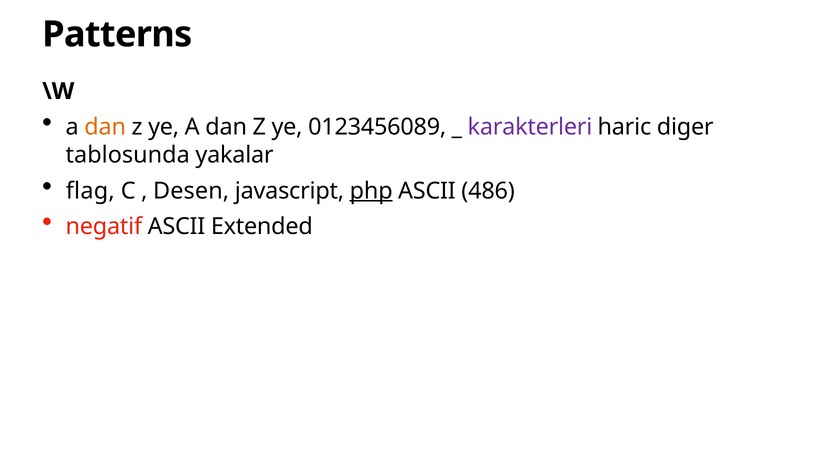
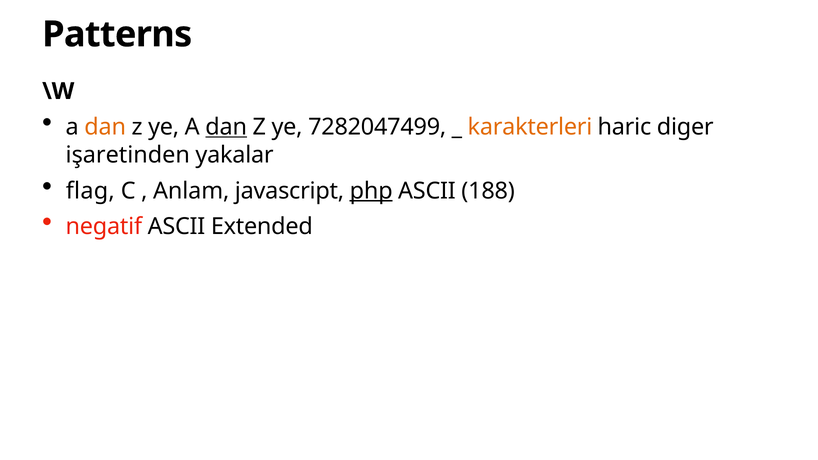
dan underline: none -> present (226, 127)
0123456089: 0123456089 -> 7282047499 (377, 127)
karakterleri colour: purple -> orange (530, 127)
tablosunda: tablosunda -> işaretinden (128, 155)
Desen: Desen -> Anlam (191, 191)
486: 486 -> 188 (488, 191)
